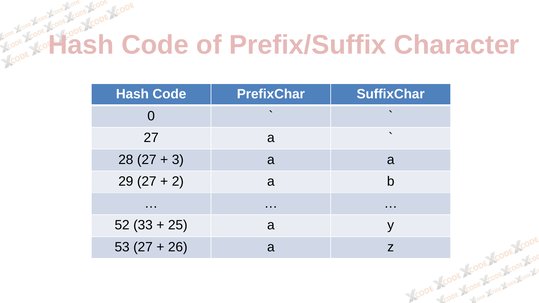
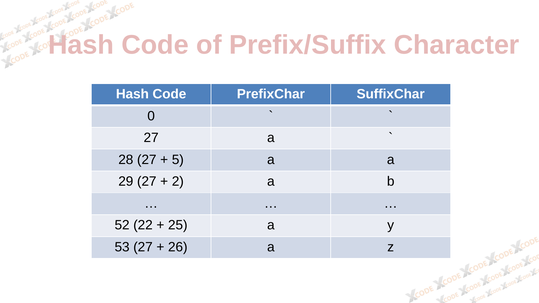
3: 3 -> 5 (178, 160)
33: 33 -> 22 (143, 225)
